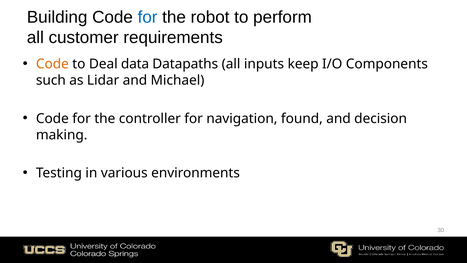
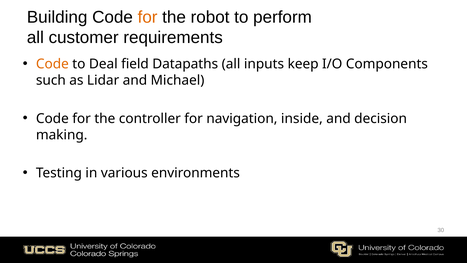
for colour: blue -> orange (148, 17)
data: data -> field (135, 64)
found: found -> inside (302, 118)
